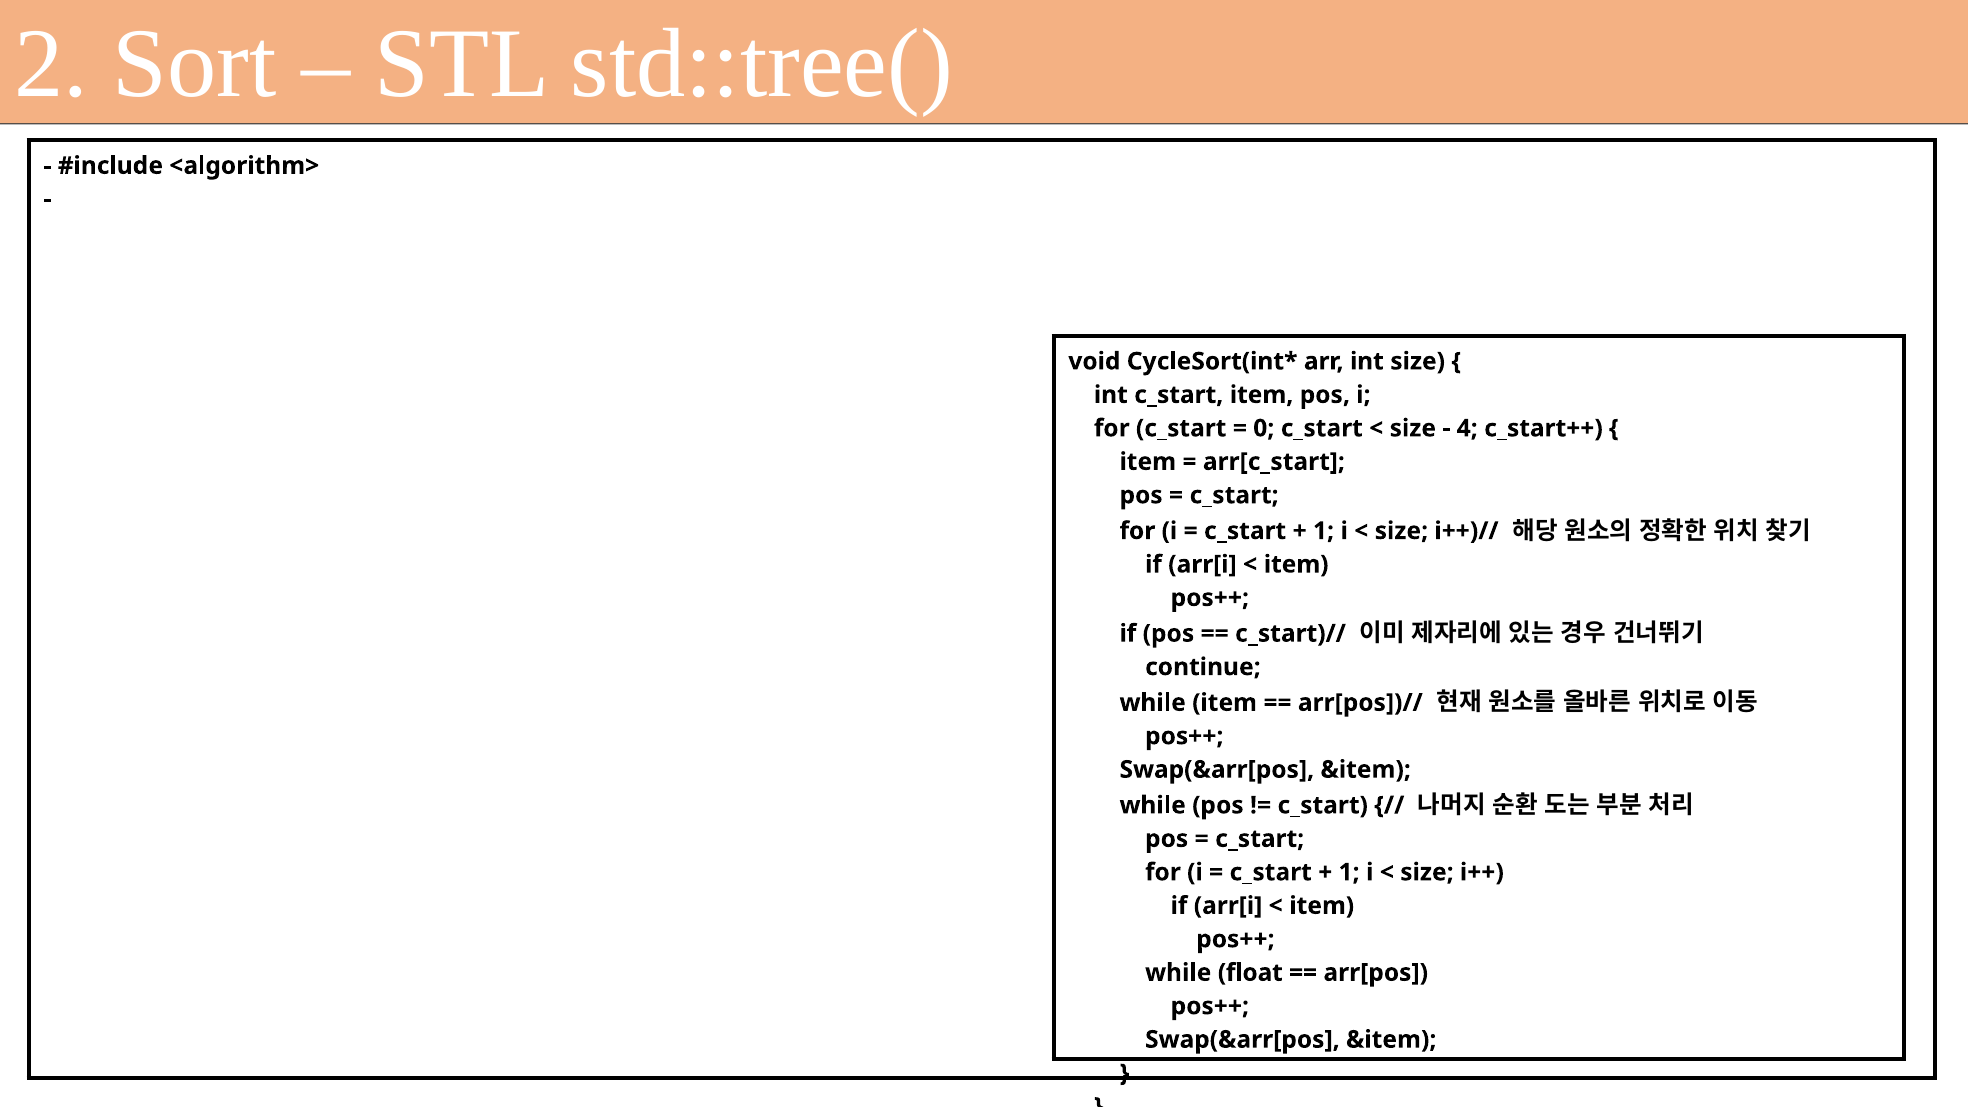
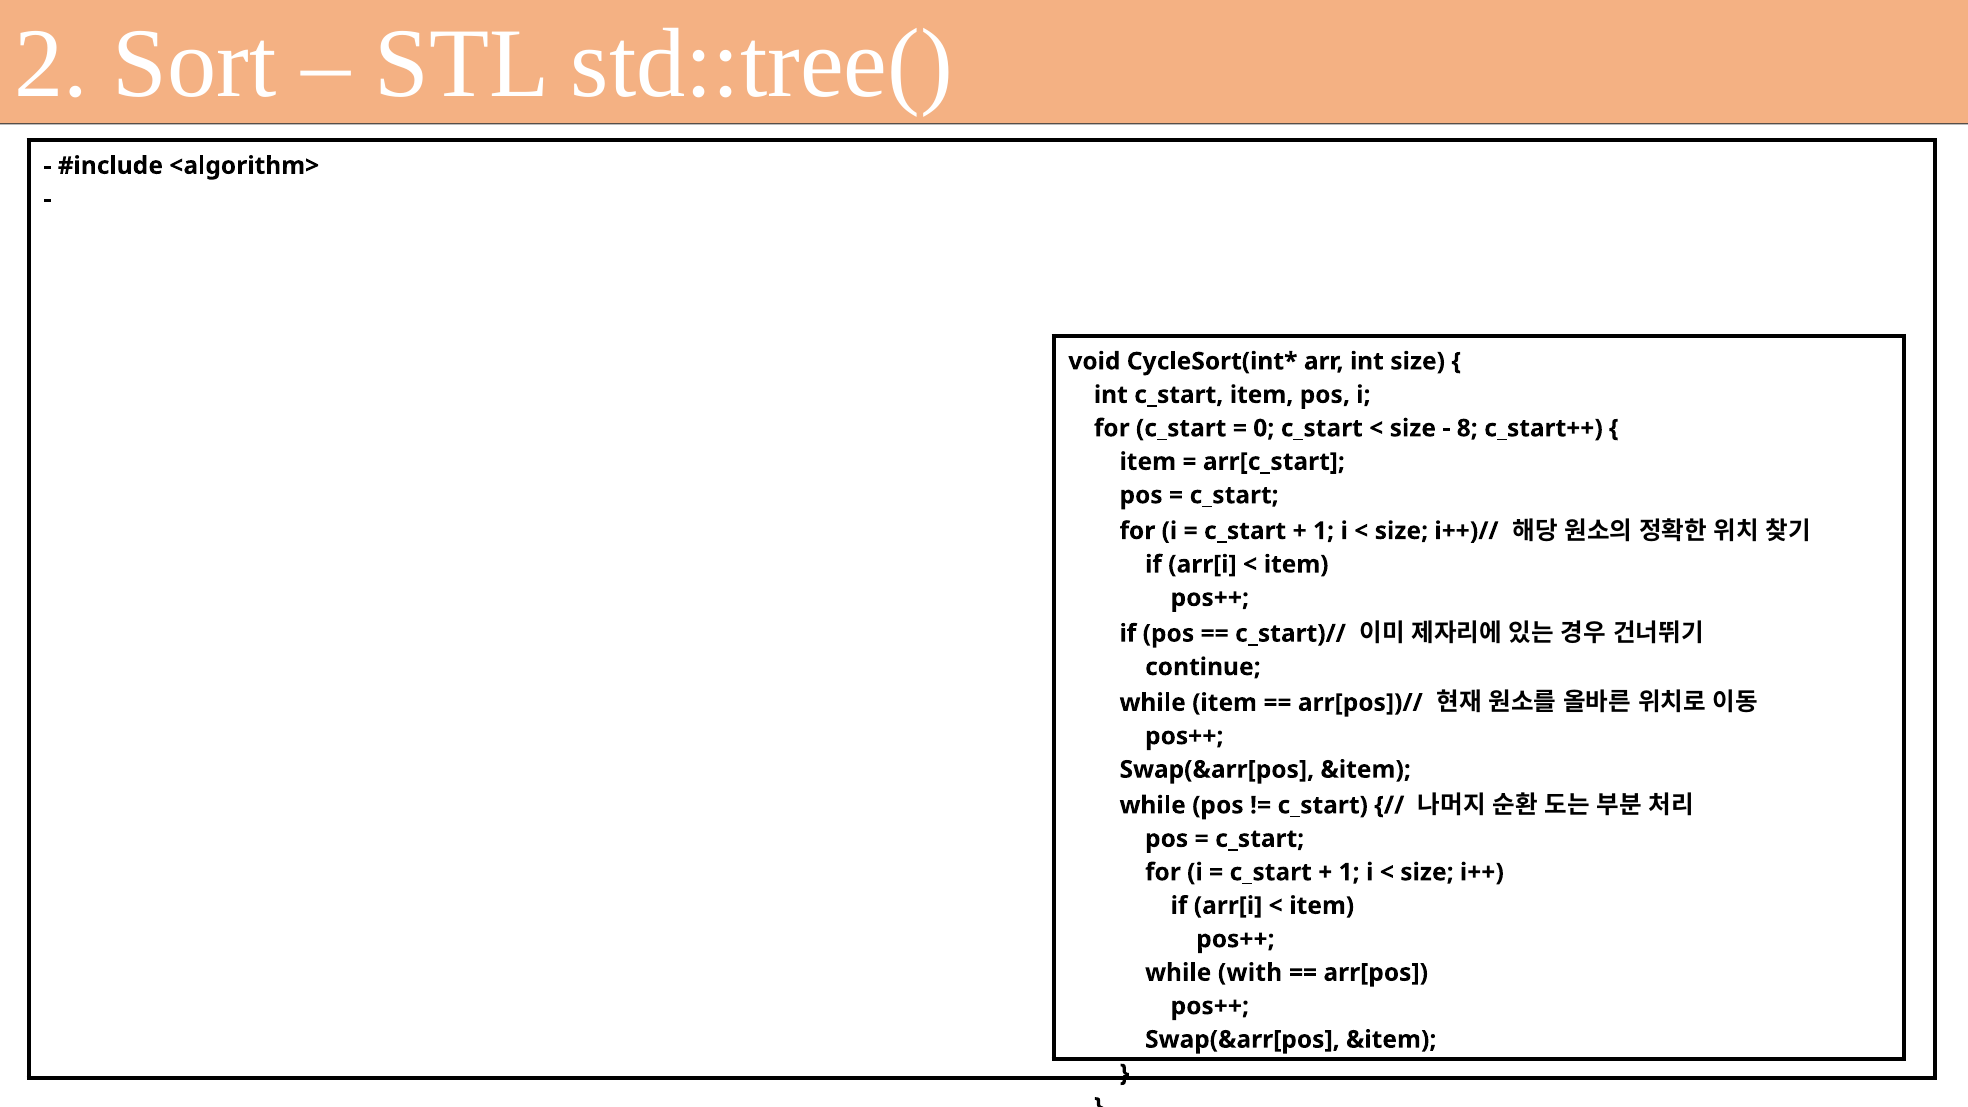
4: 4 -> 8 (1467, 428)
float: float -> with (1250, 973)
